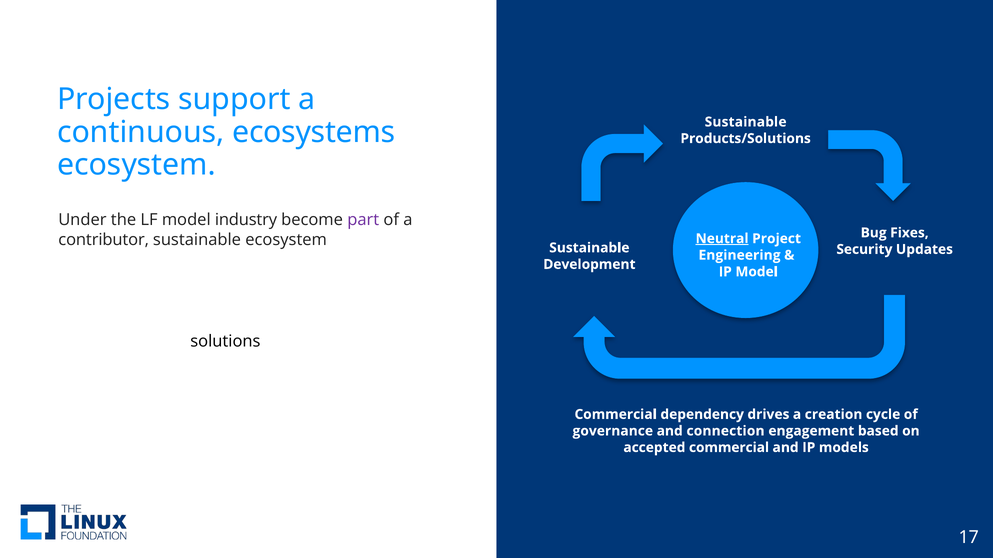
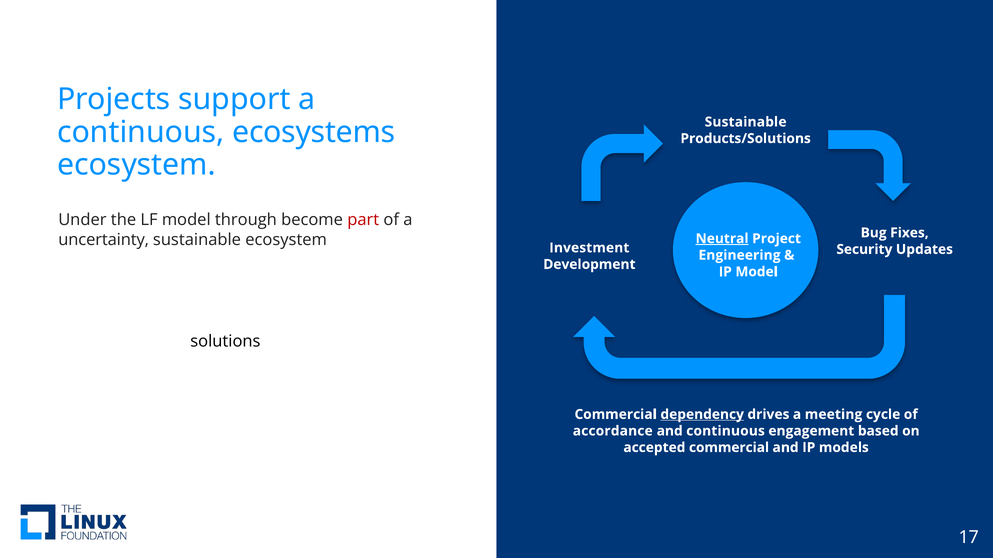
industry: industry -> through (246, 220)
part colour: purple -> red (363, 220)
contributor: contributor -> uncertainty (104, 240)
Sustainable: Sustainable -> Investment (589, 248)
dependency underline: none -> present (702, 415)
creation: creation -> meeting (834, 415)
governance: governance -> accordance (613, 431)
and connection: connection -> continuous (726, 431)
